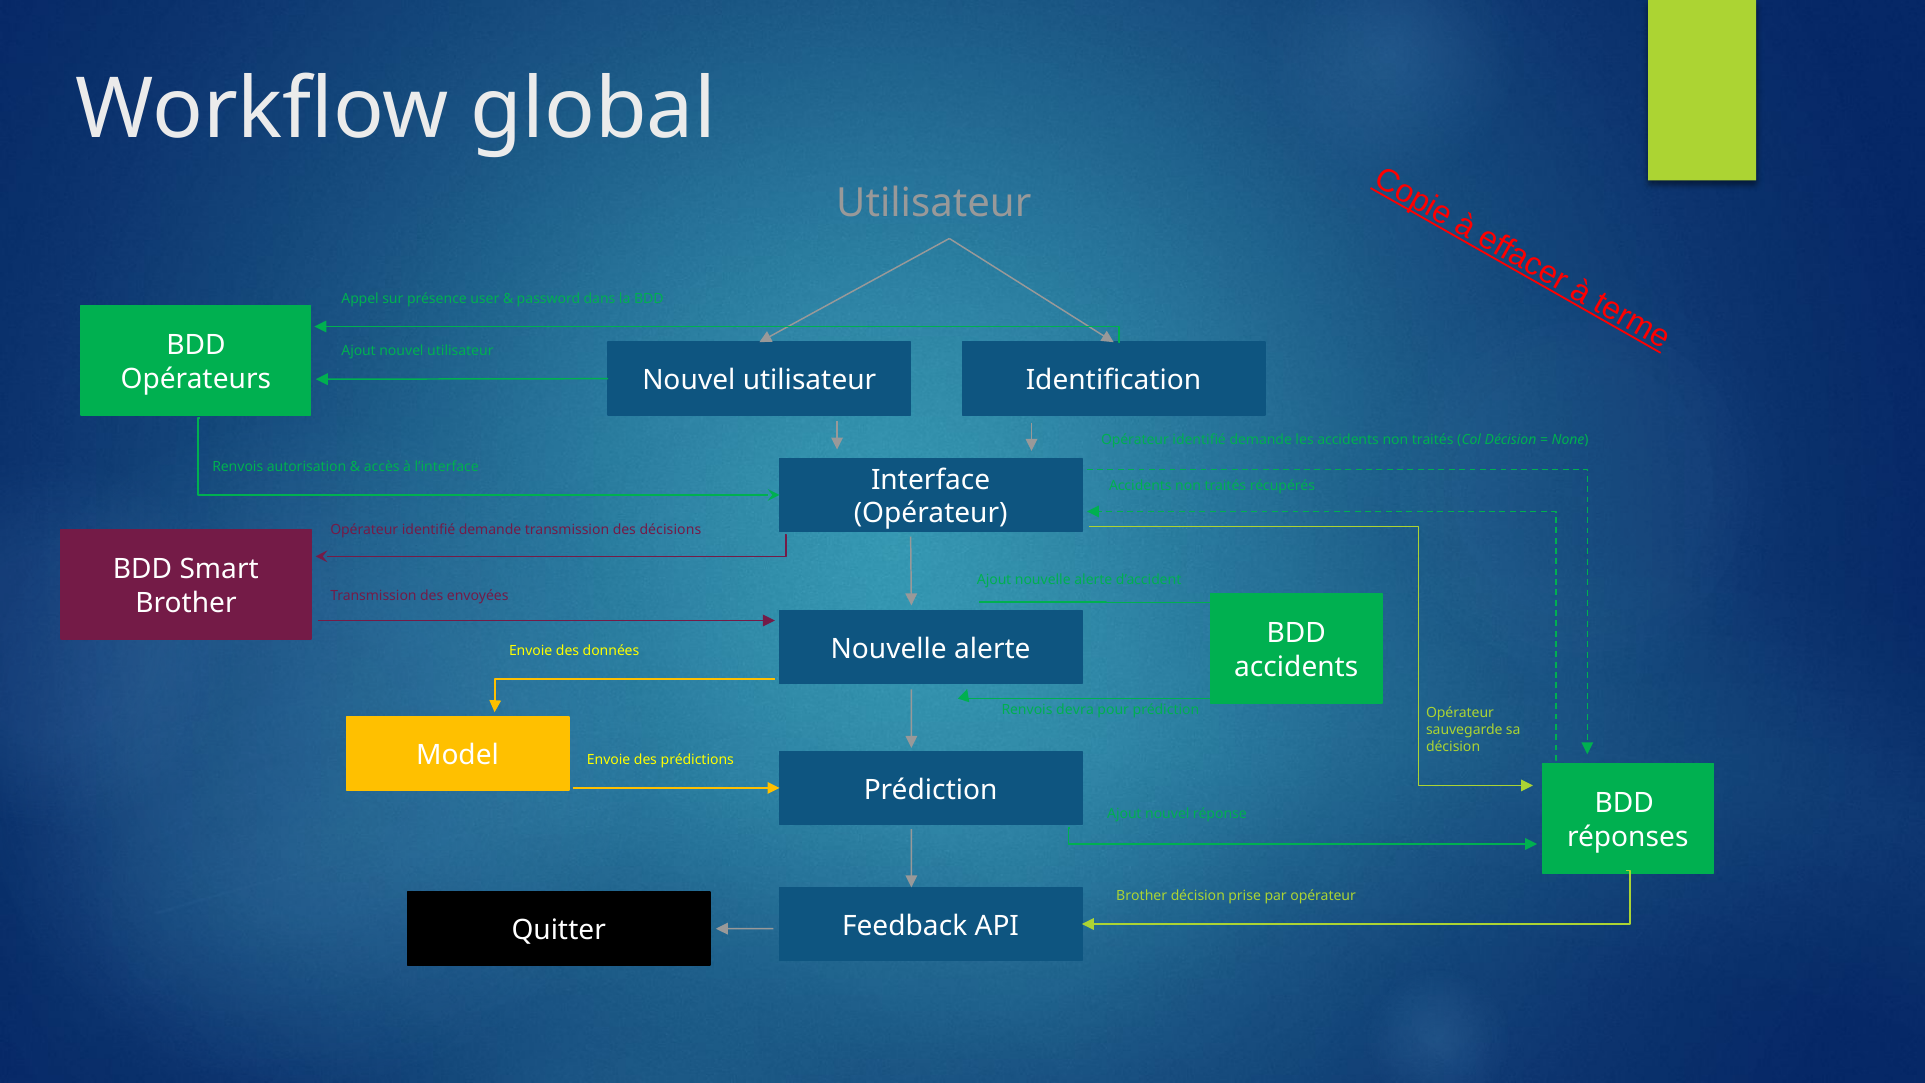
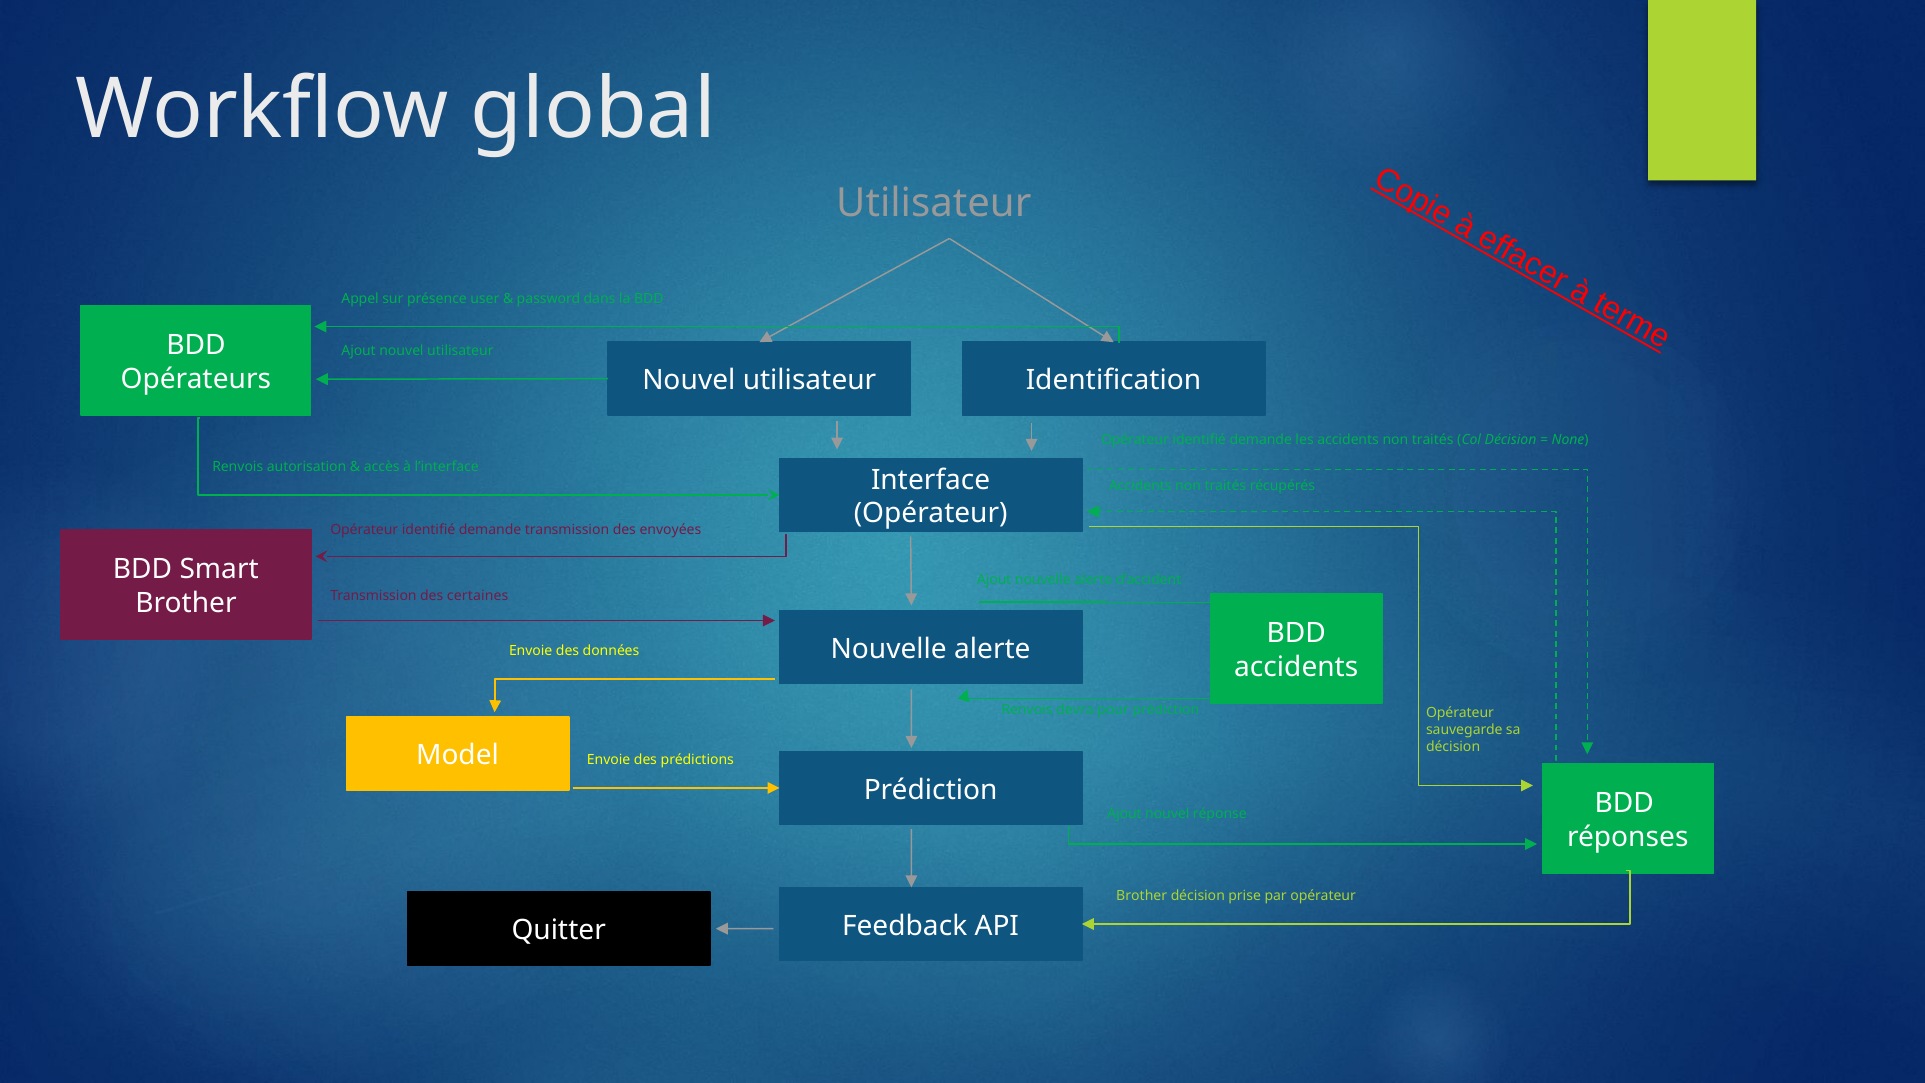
décisions: décisions -> envoyées (670, 529)
envoyées: envoyées -> certaines (478, 596)
